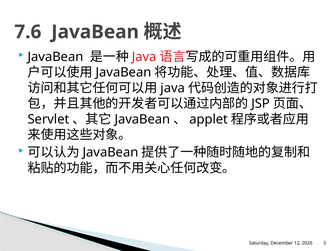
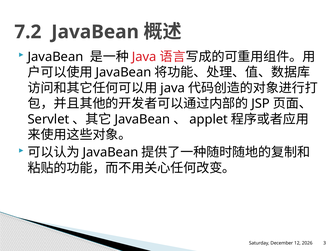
7.6: 7.6 -> 7.2 (28, 32)
